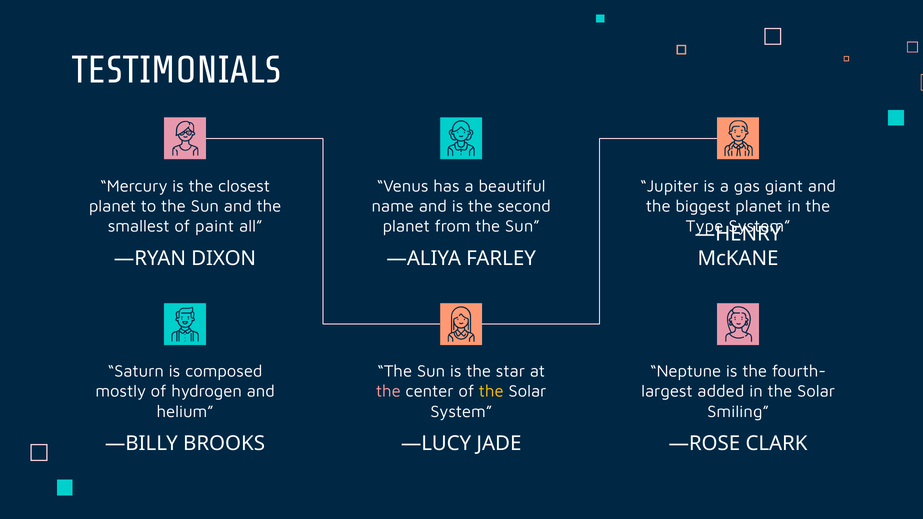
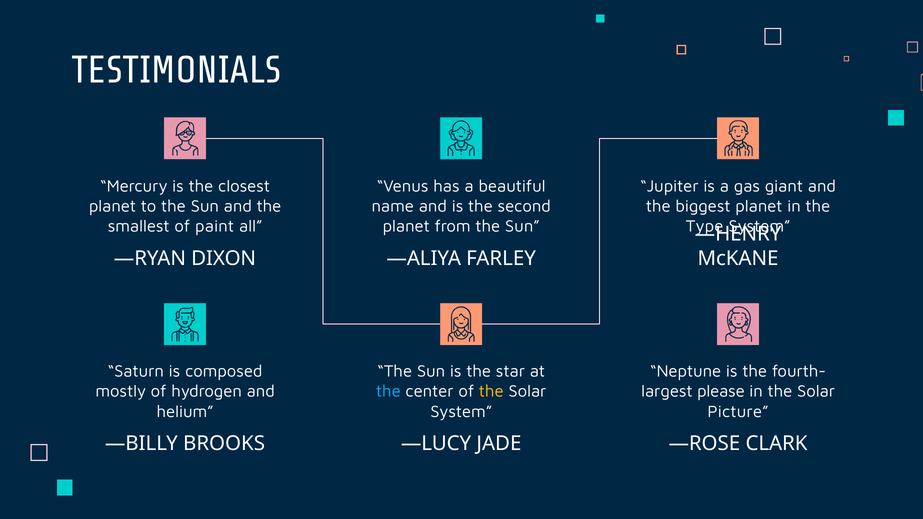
the colour: pink -> light blue (388, 392)
added: added -> please (721, 392)
Smiling: Smiling -> Picture (738, 412)
